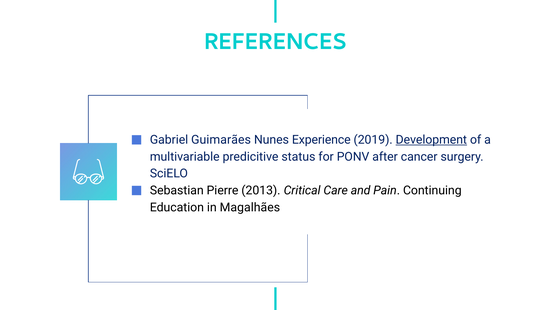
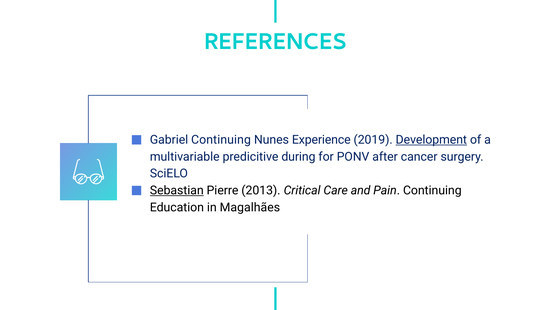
Gabriel Guimarães: Guimarães -> Continuing (221, 140)
status: status -> during (298, 157)
Sebastian underline: none -> present (177, 190)
